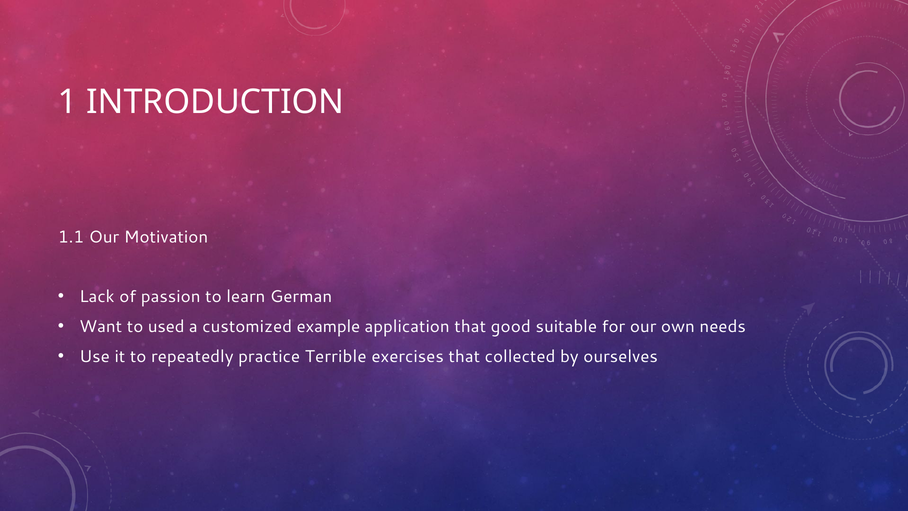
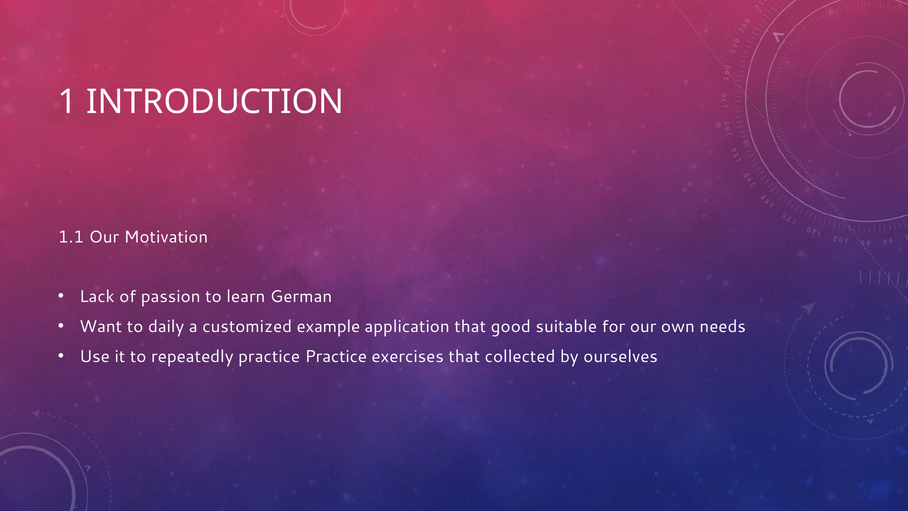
used: used -> daily (166, 326)
practice Terrible: Terrible -> Practice (336, 356)
